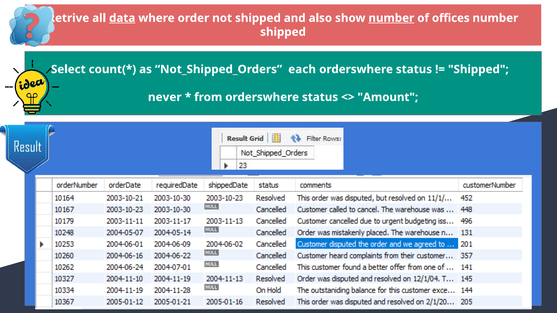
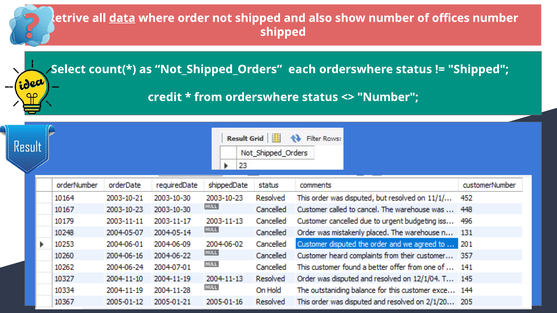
number underline: present -> none (391, 18)
never: never -> credit (165, 97)
Amount: Amount -> Number (388, 97)
